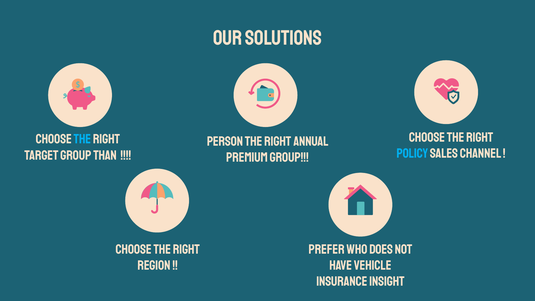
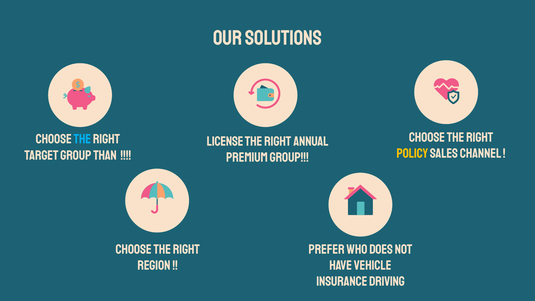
Person: Person -> License (225, 141)
policy colour: light blue -> yellow (412, 153)
insight: insight -> driving (387, 281)
